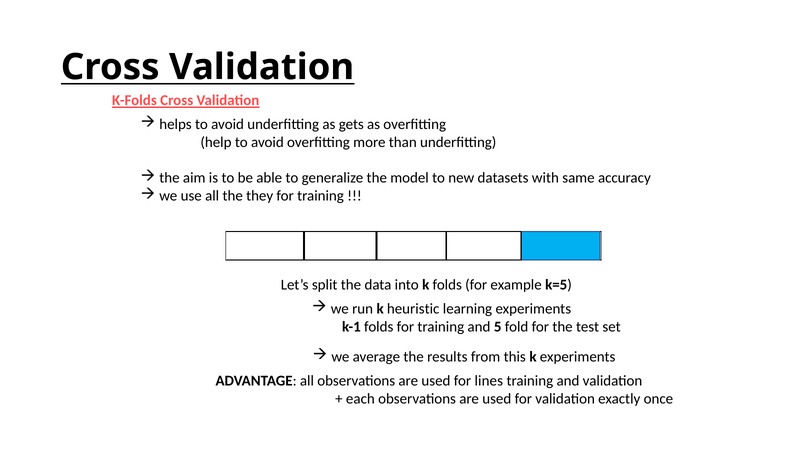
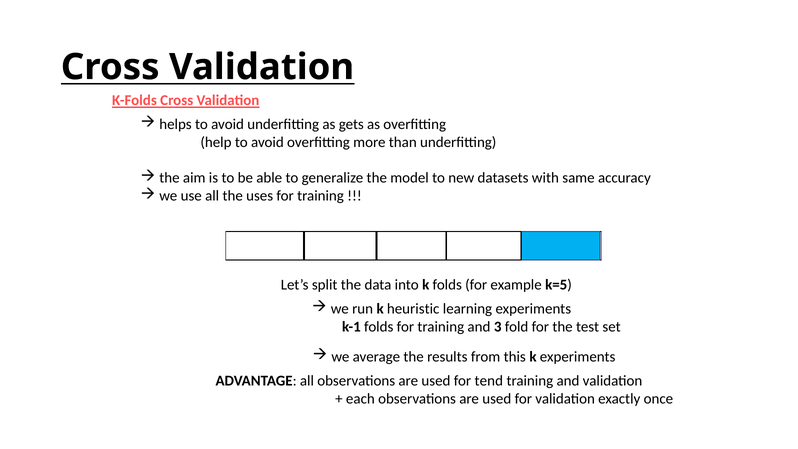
they: they -> uses (260, 196)
5: 5 -> 3 (498, 327)
lines: lines -> tend (489, 381)
